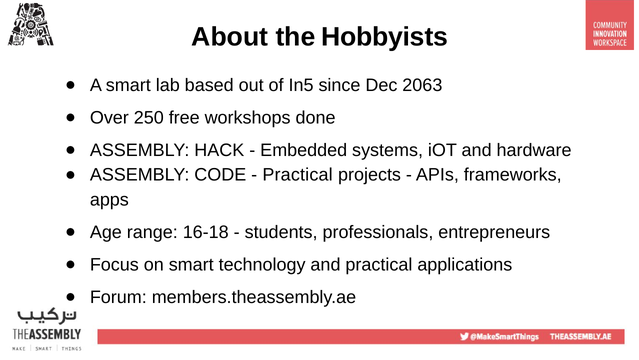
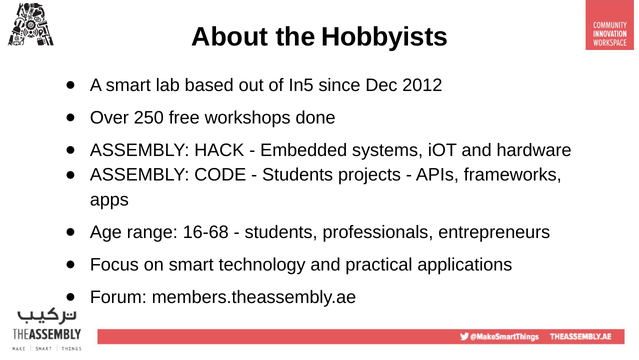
2063: 2063 -> 2012 (422, 85)
Practical: Practical -> Students (298, 175)
16-18: 16-18 -> 16-68 (206, 232)
